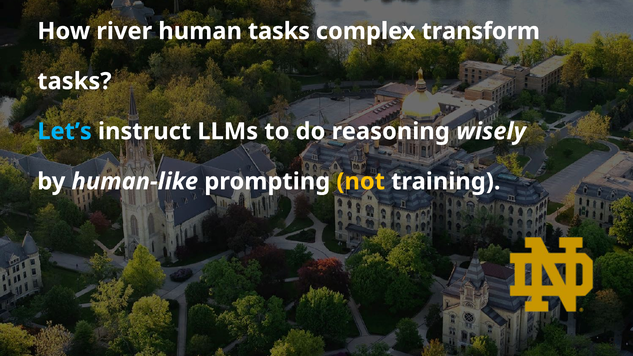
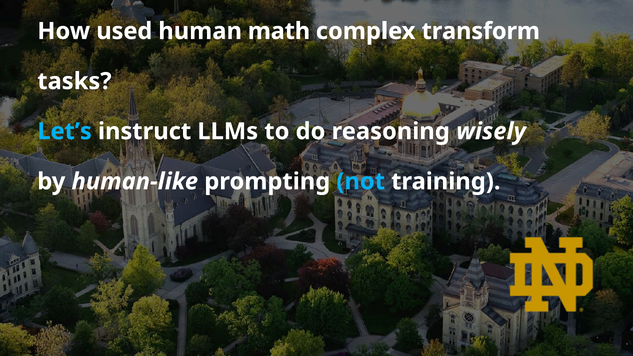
river: river -> used (124, 31)
human tasks: tasks -> math (279, 31)
not colour: yellow -> light blue (361, 182)
